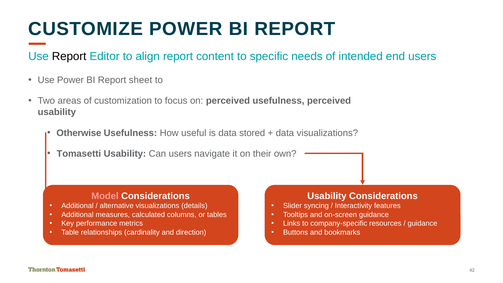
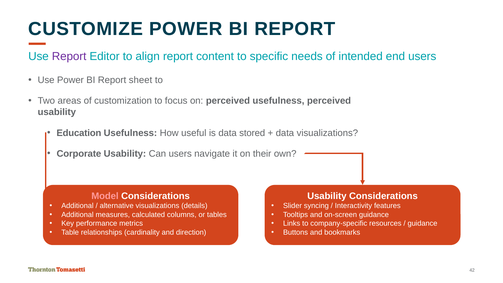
Report colour: black -> purple (69, 56)
Otherwise: Otherwise -> Education (79, 133)
Tomasetti: Tomasetti -> Corporate (79, 154)
